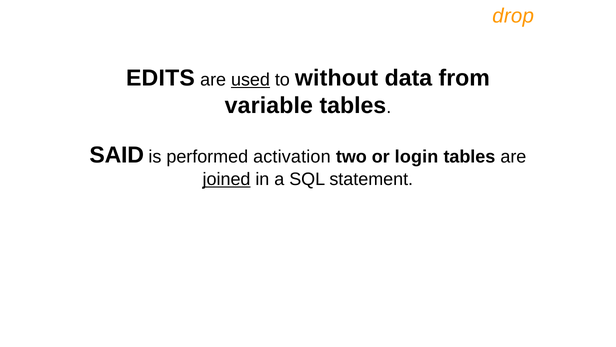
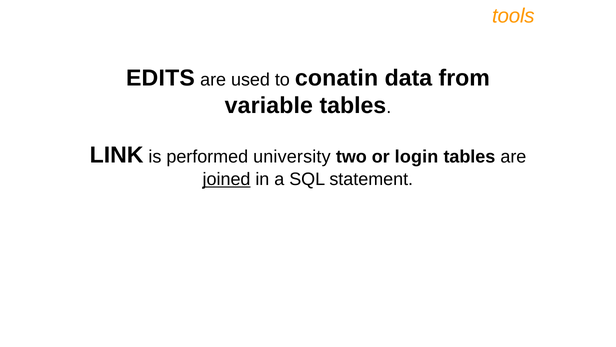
drop: drop -> tools (513, 16)
used underline: present -> none (250, 80)
without: without -> conatin (337, 78)
SAID: SAID -> LINK (117, 155)
activation: activation -> university (292, 157)
